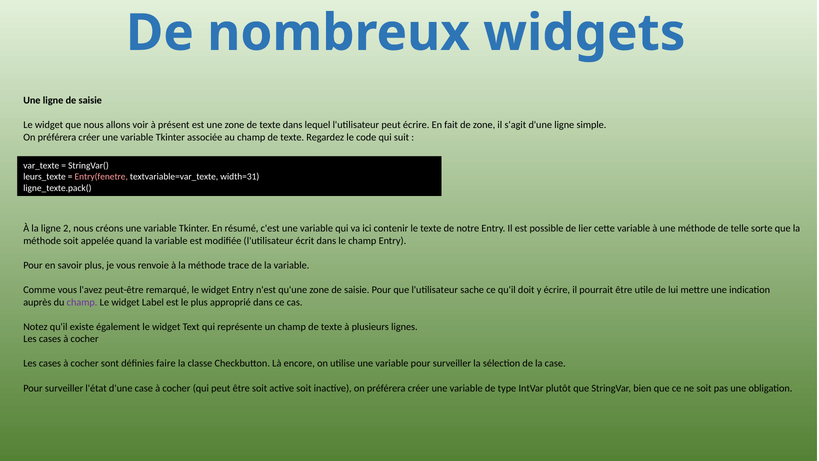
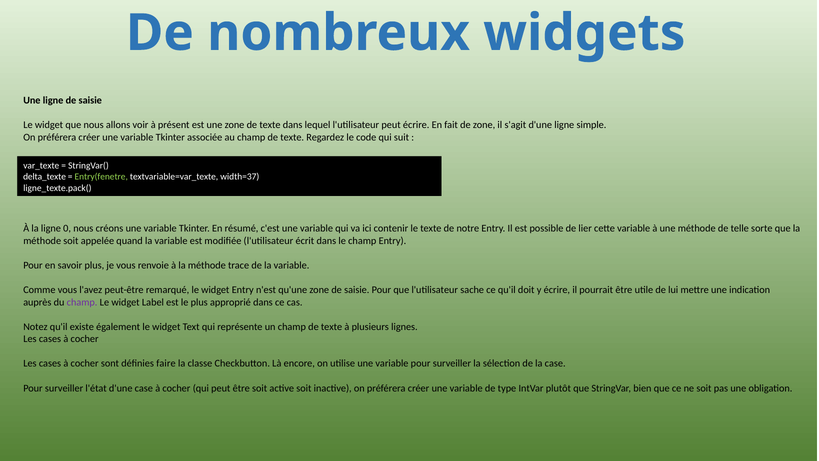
leurs_texte: leurs_texte -> delta_texte (45, 177)
Entry(fenetre colour: pink -> light green (101, 177)
width=31: width=31 -> width=37 (240, 177)
2: 2 -> 0 (67, 228)
